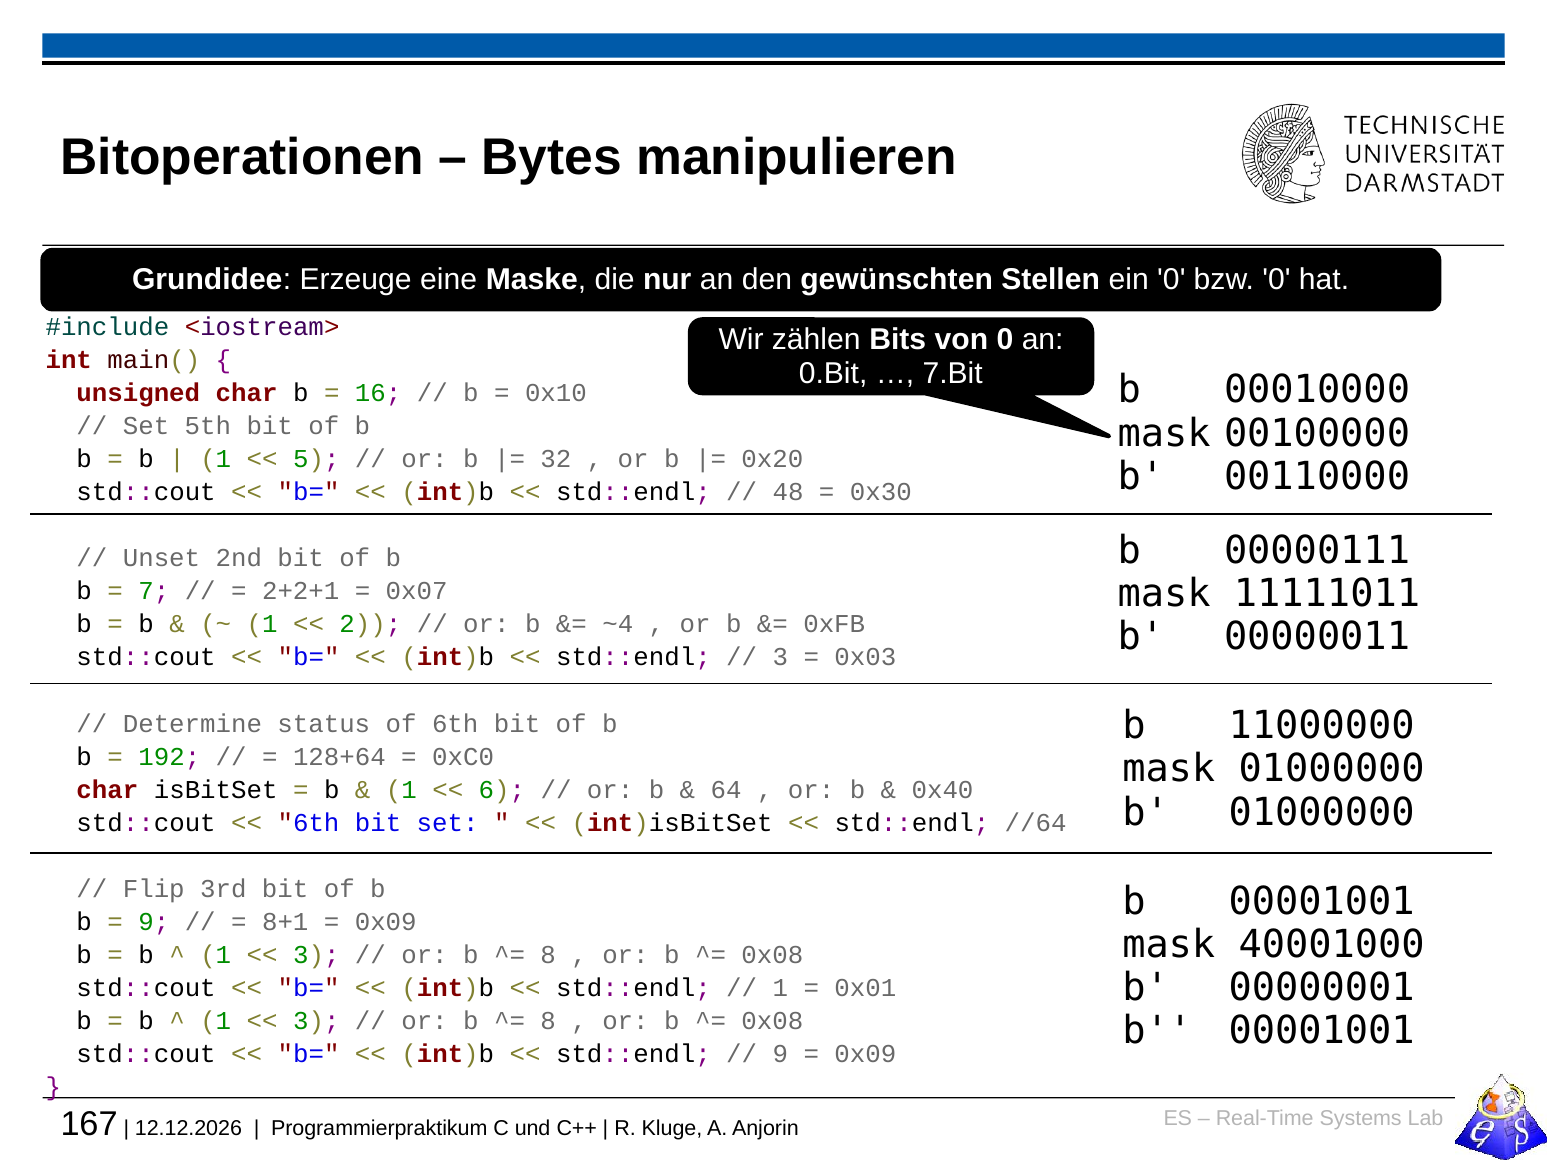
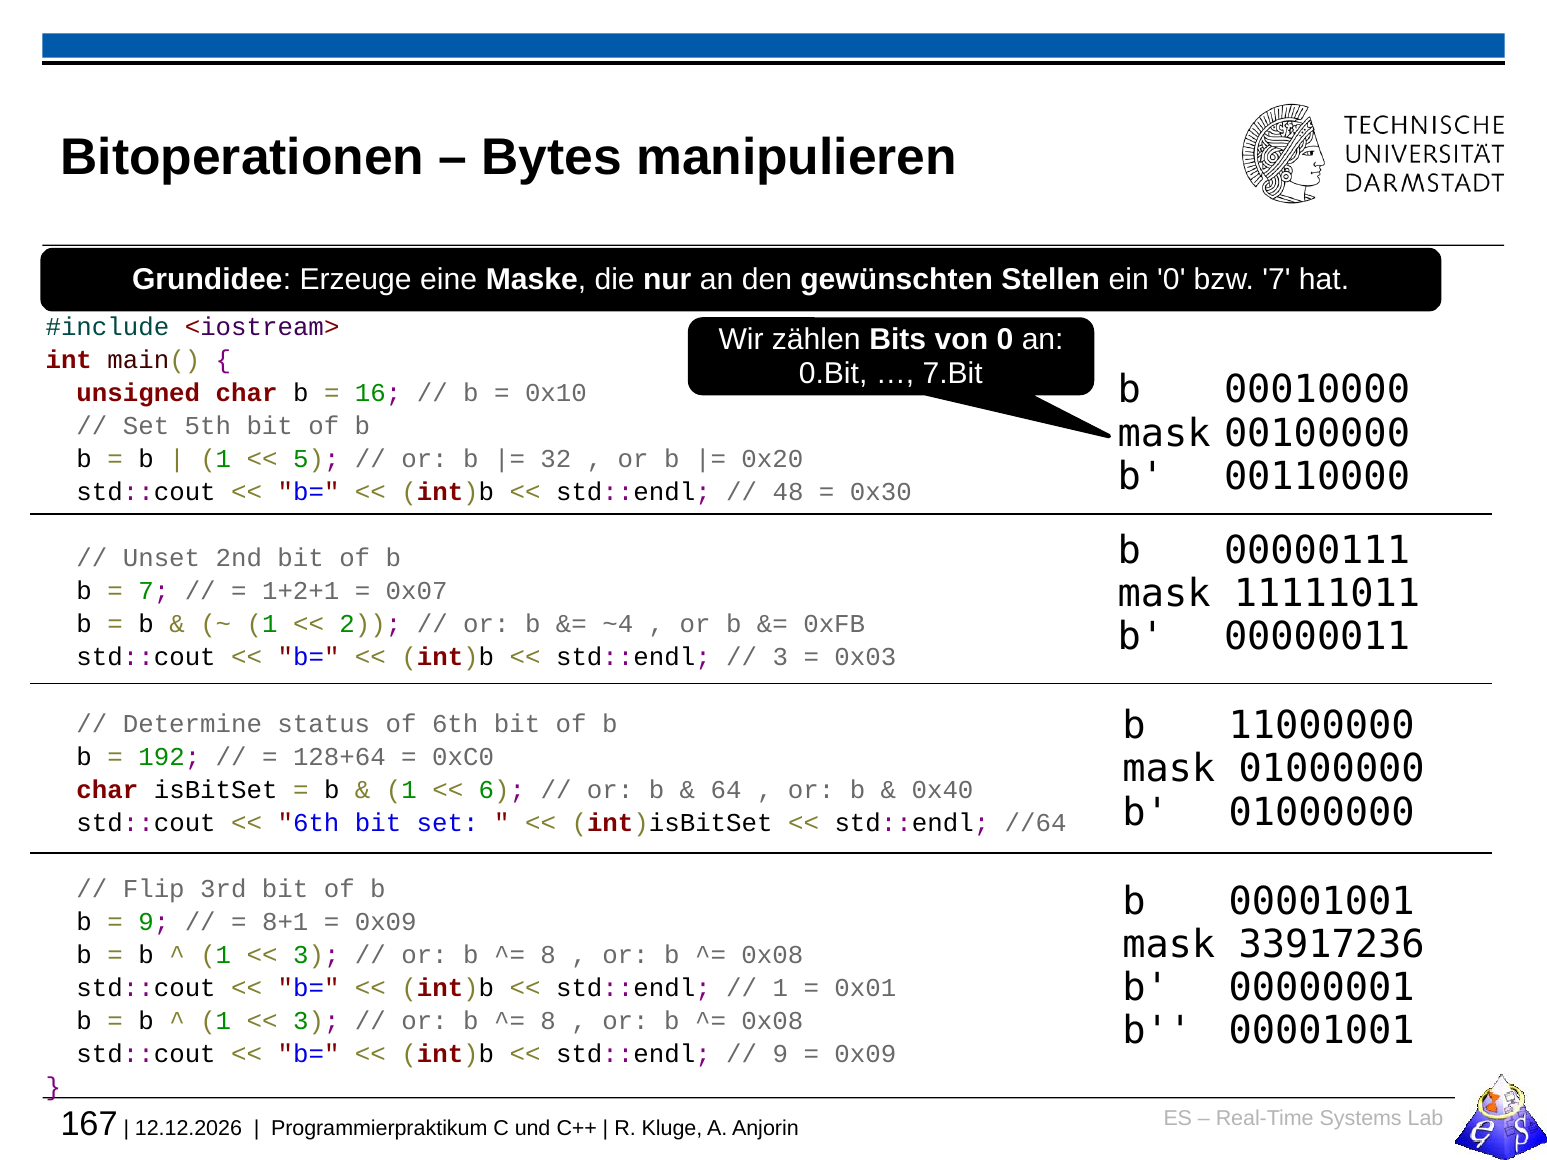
bzw 0: 0 -> 7 (1276, 280)
2+2+1: 2+2+1 -> 1+2+1 (301, 591)
40001000: 40001000 -> 33917236 (1332, 945)
